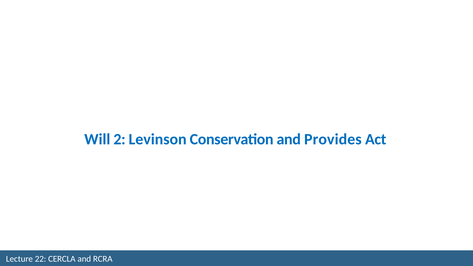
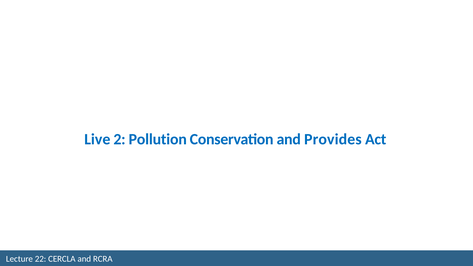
Will: Will -> Live (97, 139)
Levinson: Levinson -> Pollution (158, 139)
